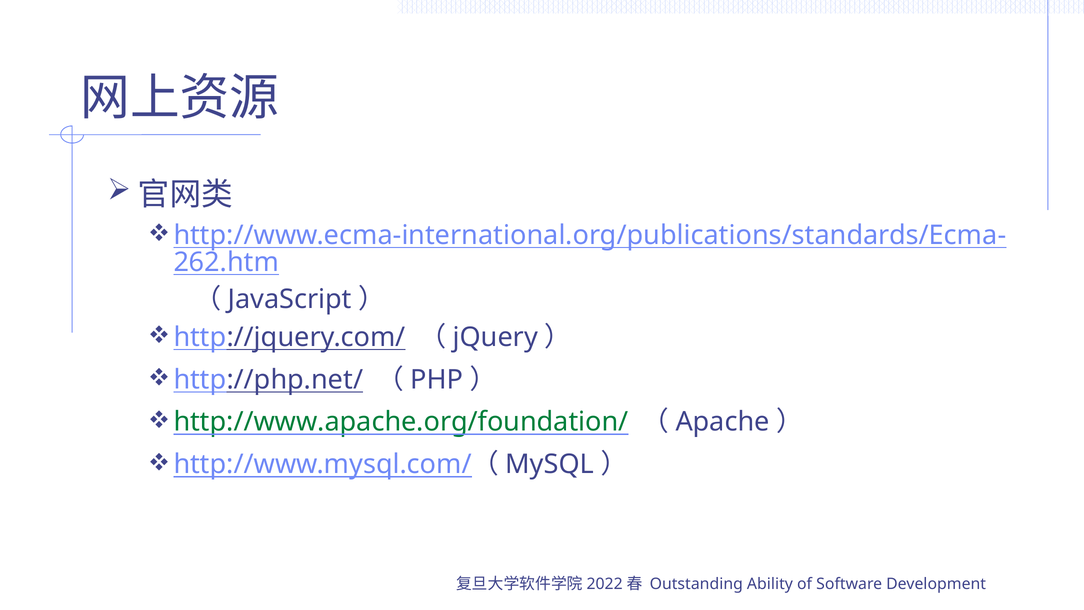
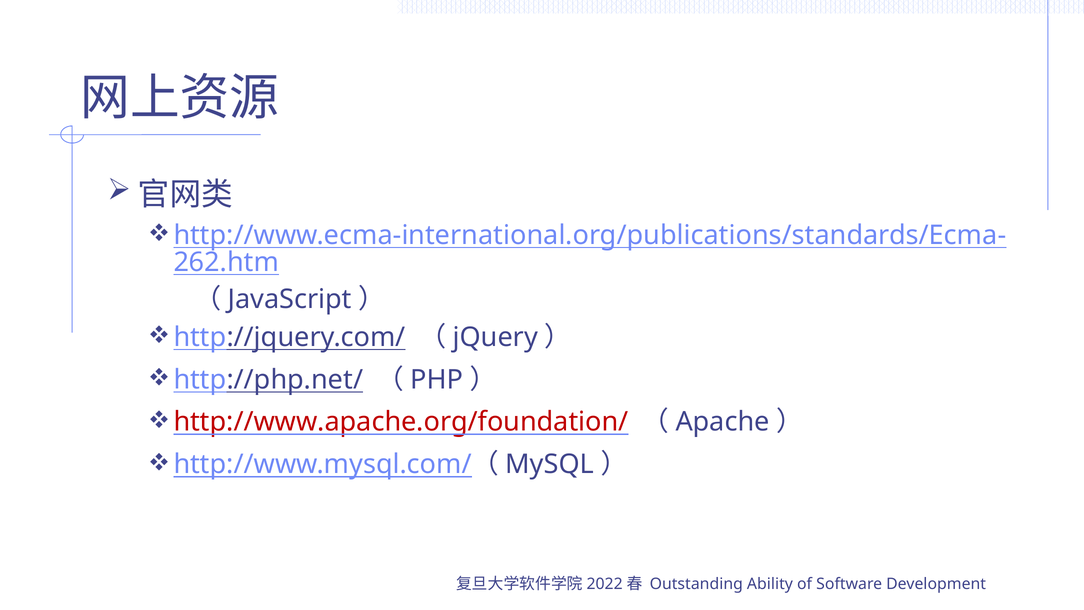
http://www.apache.org/foundation/ colour: green -> red (401, 422)
